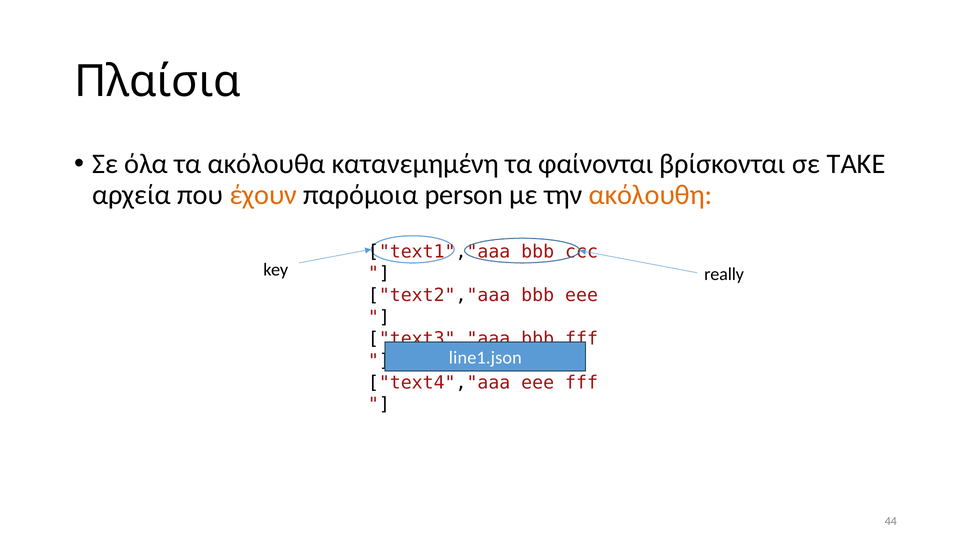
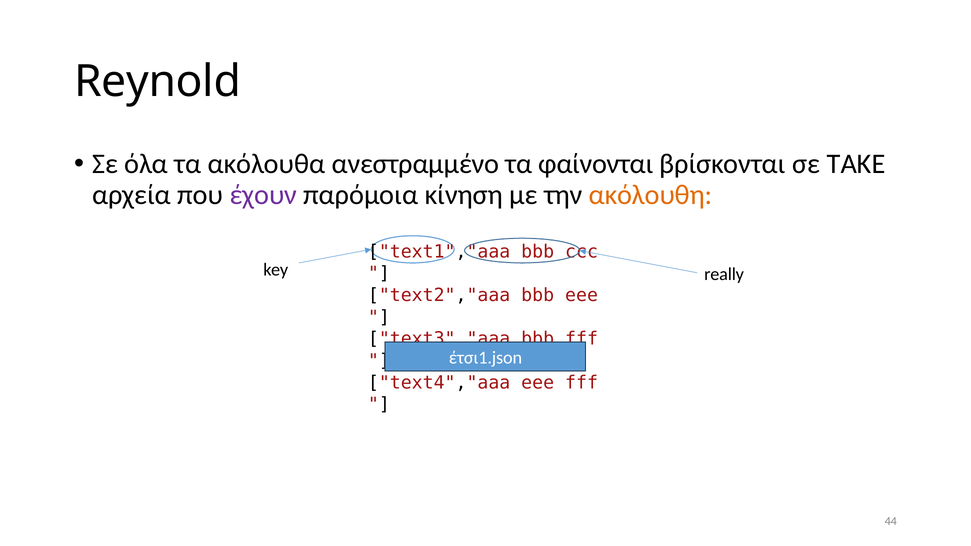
Πλαίσια: Πλαίσια -> Reynold (158, 82)
κατανεμημένη: κατανεμημένη -> ανεστραμμένο (415, 164)
έχουν colour: orange -> purple (263, 195)
person: person -> κίνηση (464, 195)
line1.json: line1.json -> έτσι1.json (485, 358)
